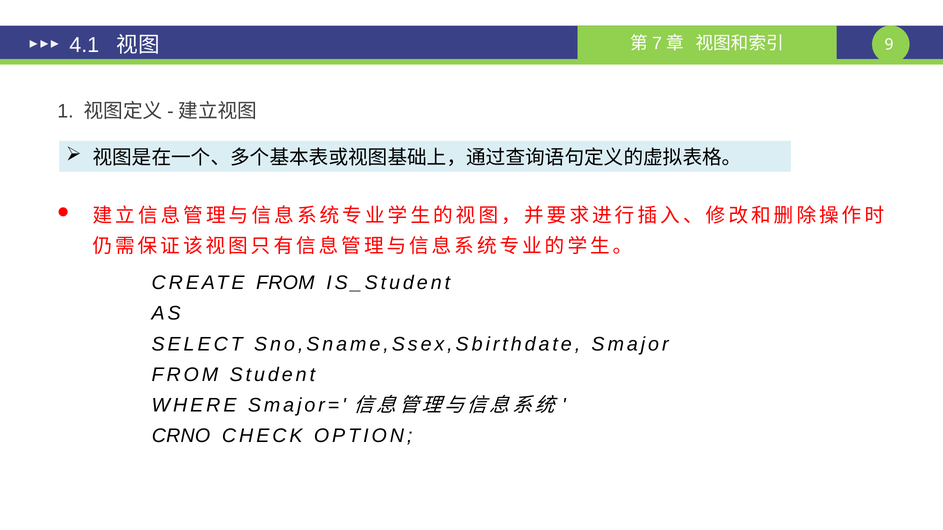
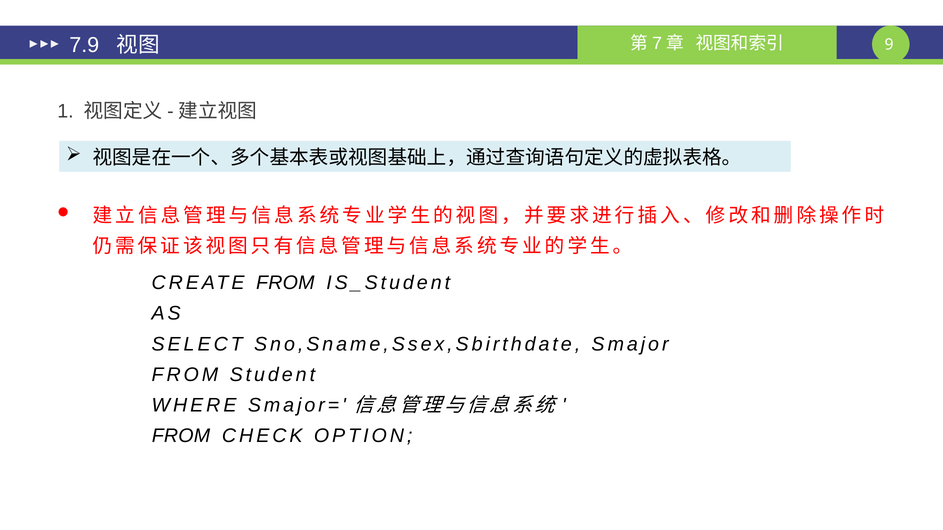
4.1: 4.1 -> 7.9 (84, 45)
CRNO: CRNO -> FROM (181, 436)
